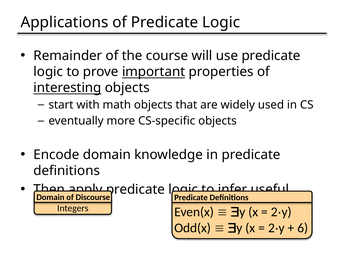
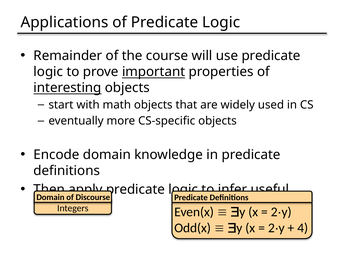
6: 6 -> 4 (303, 228)
